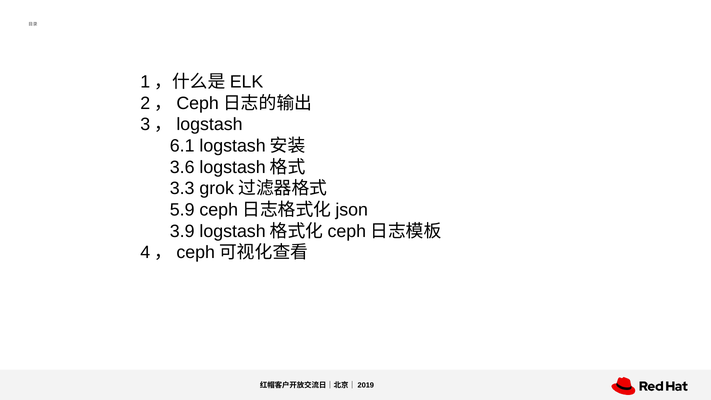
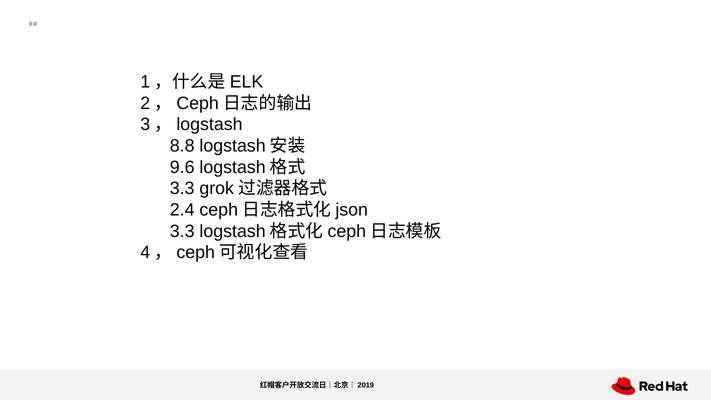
6.1: 6.1 -> 8.8 (182, 146)
3.6: 3.6 -> 9.6 (182, 167)
5.9: 5.9 -> 2.4 (182, 210)
3.9: 3.9 -> 3.3 (182, 231)
